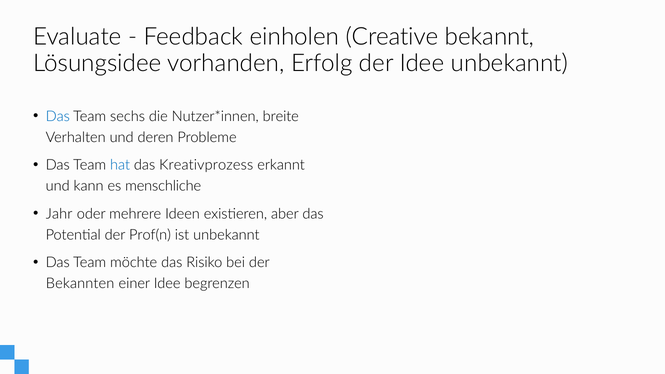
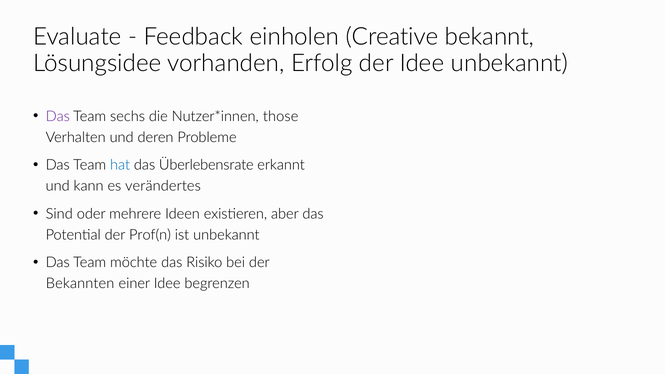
Das colour: blue -> purple (58, 116)
breite: breite -> those (281, 116)
Kreativprozess: Kreativprozess -> Überlebensrate (206, 165)
menschliche: menschliche -> verändertes (163, 186)
Jahr: Jahr -> Sind (59, 214)
